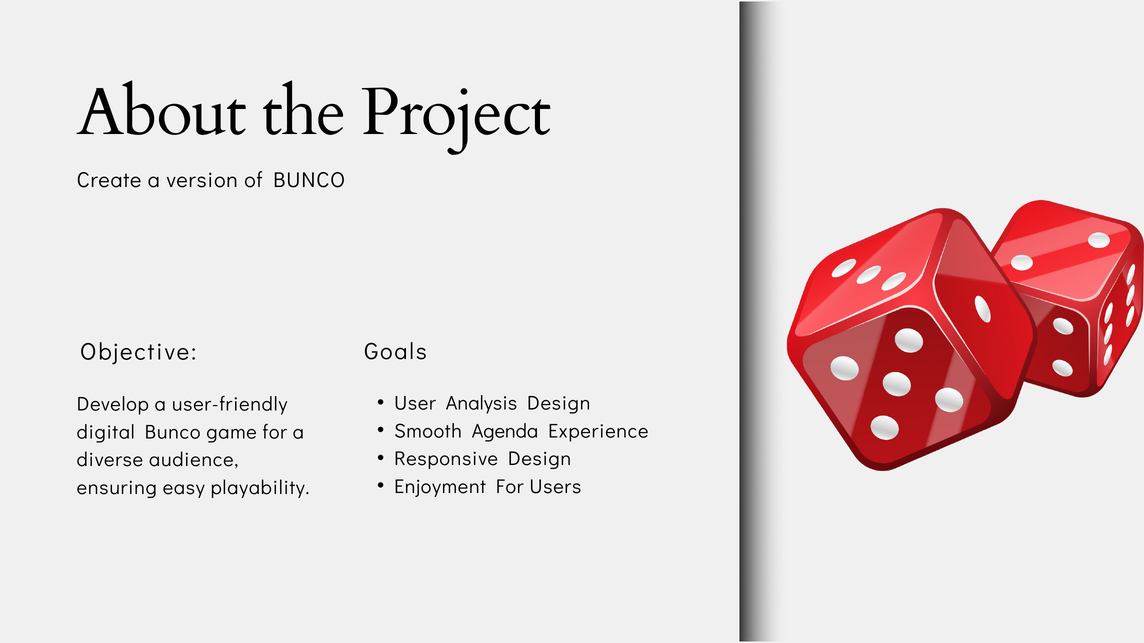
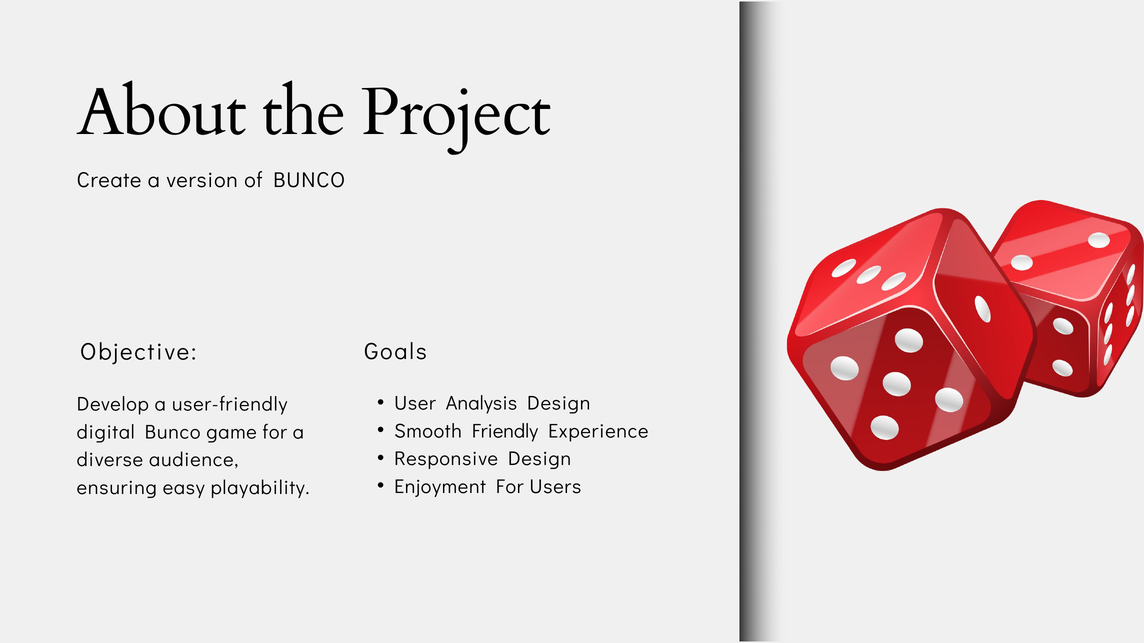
Agenda: Agenda -> Friendly (505, 431)
